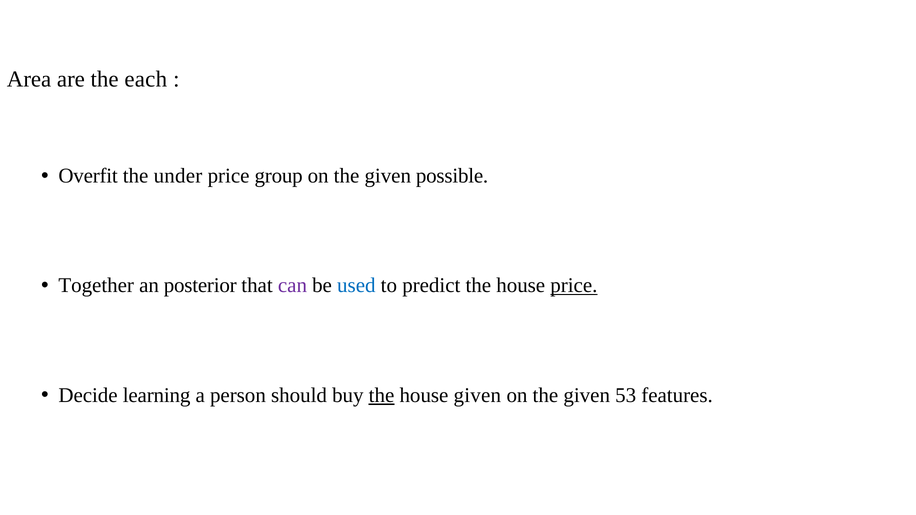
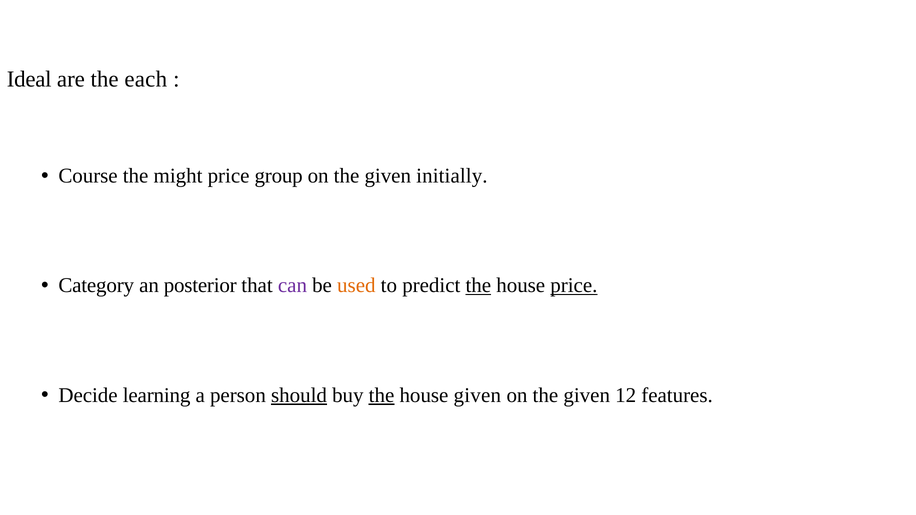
Area: Area -> Ideal (29, 79)
Overfit: Overfit -> Course (88, 176)
under: under -> might (178, 176)
possible: possible -> initially (452, 176)
Together: Together -> Category (96, 286)
used colour: blue -> orange (356, 286)
the underline: none -> present (478, 286)
should underline: none -> present (299, 395)
53: 53 -> 12 (626, 395)
